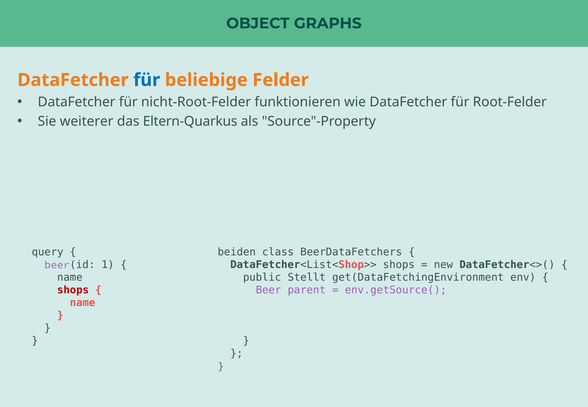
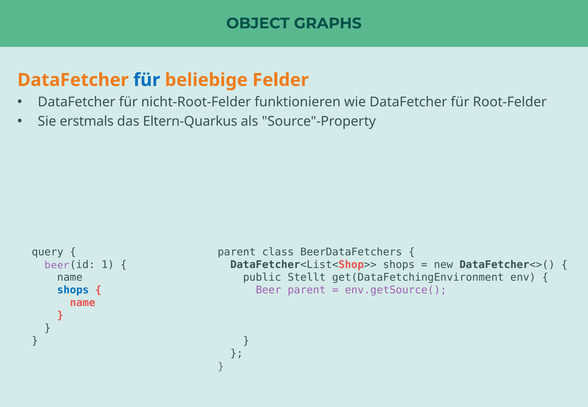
weiterer: weiterer -> erstmals (87, 121)
beiden: beiden -> parent (237, 252)
shops colour: red -> blue (73, 290)
